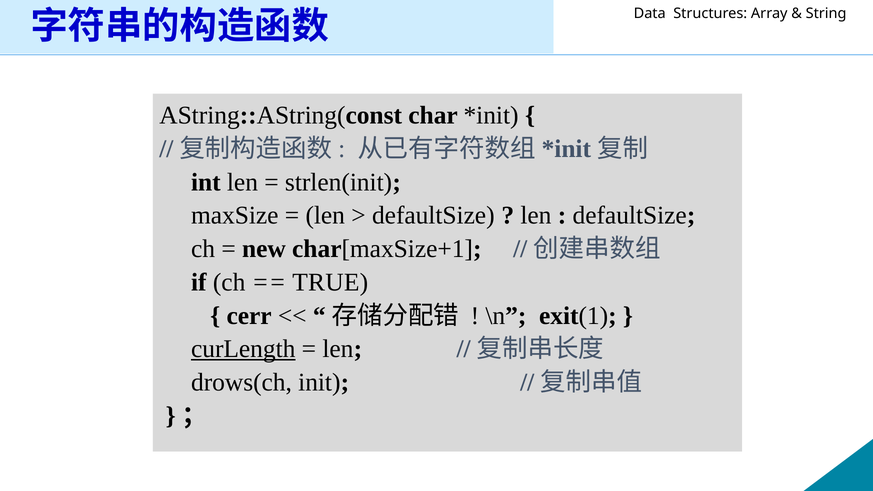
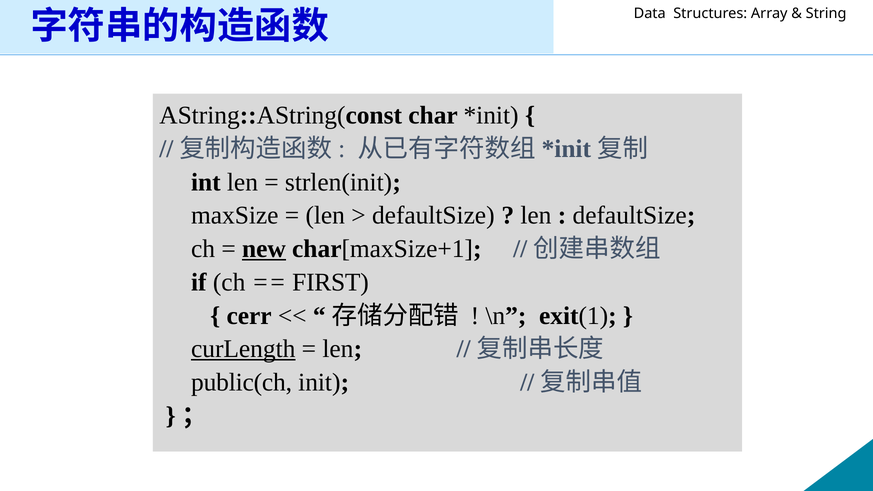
new underline: none -> present (264, 249)
TRUE: TRUE -> FIRST (330, 282)
drows(ch: drows(ch -> public(ch (242, 382)
